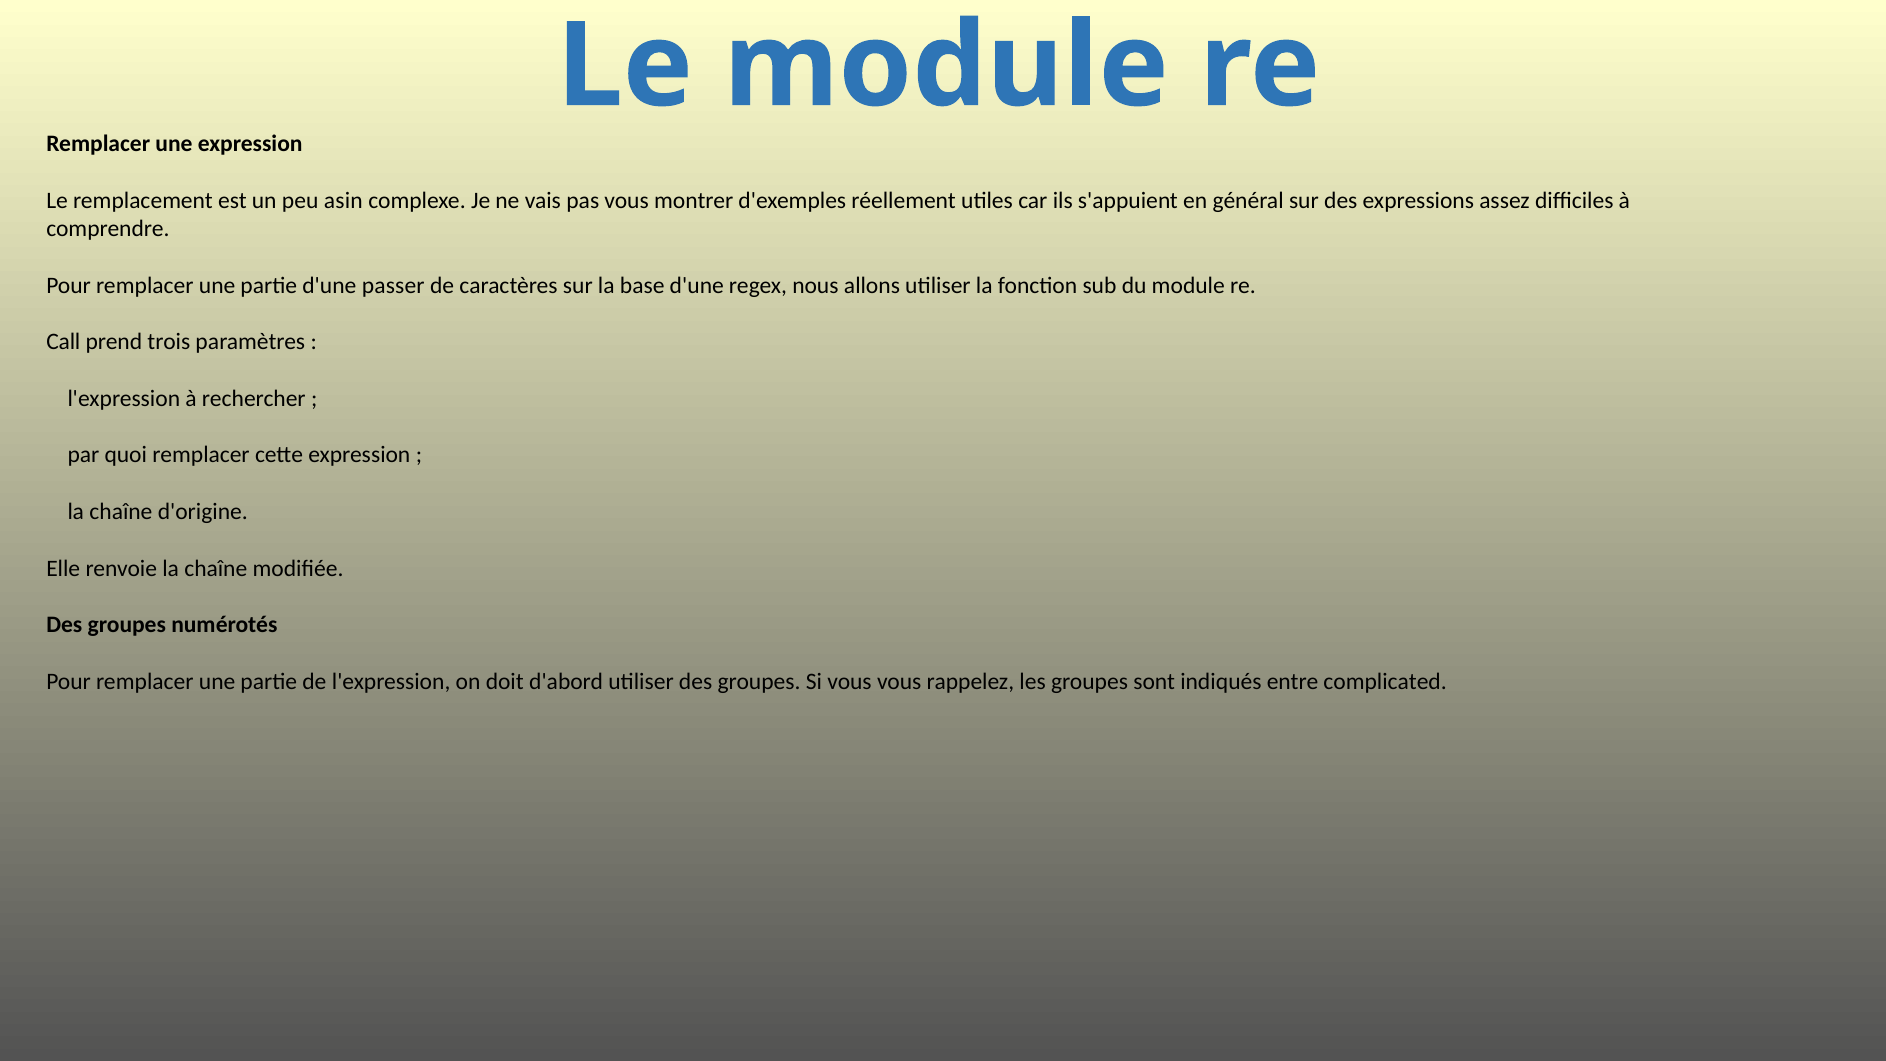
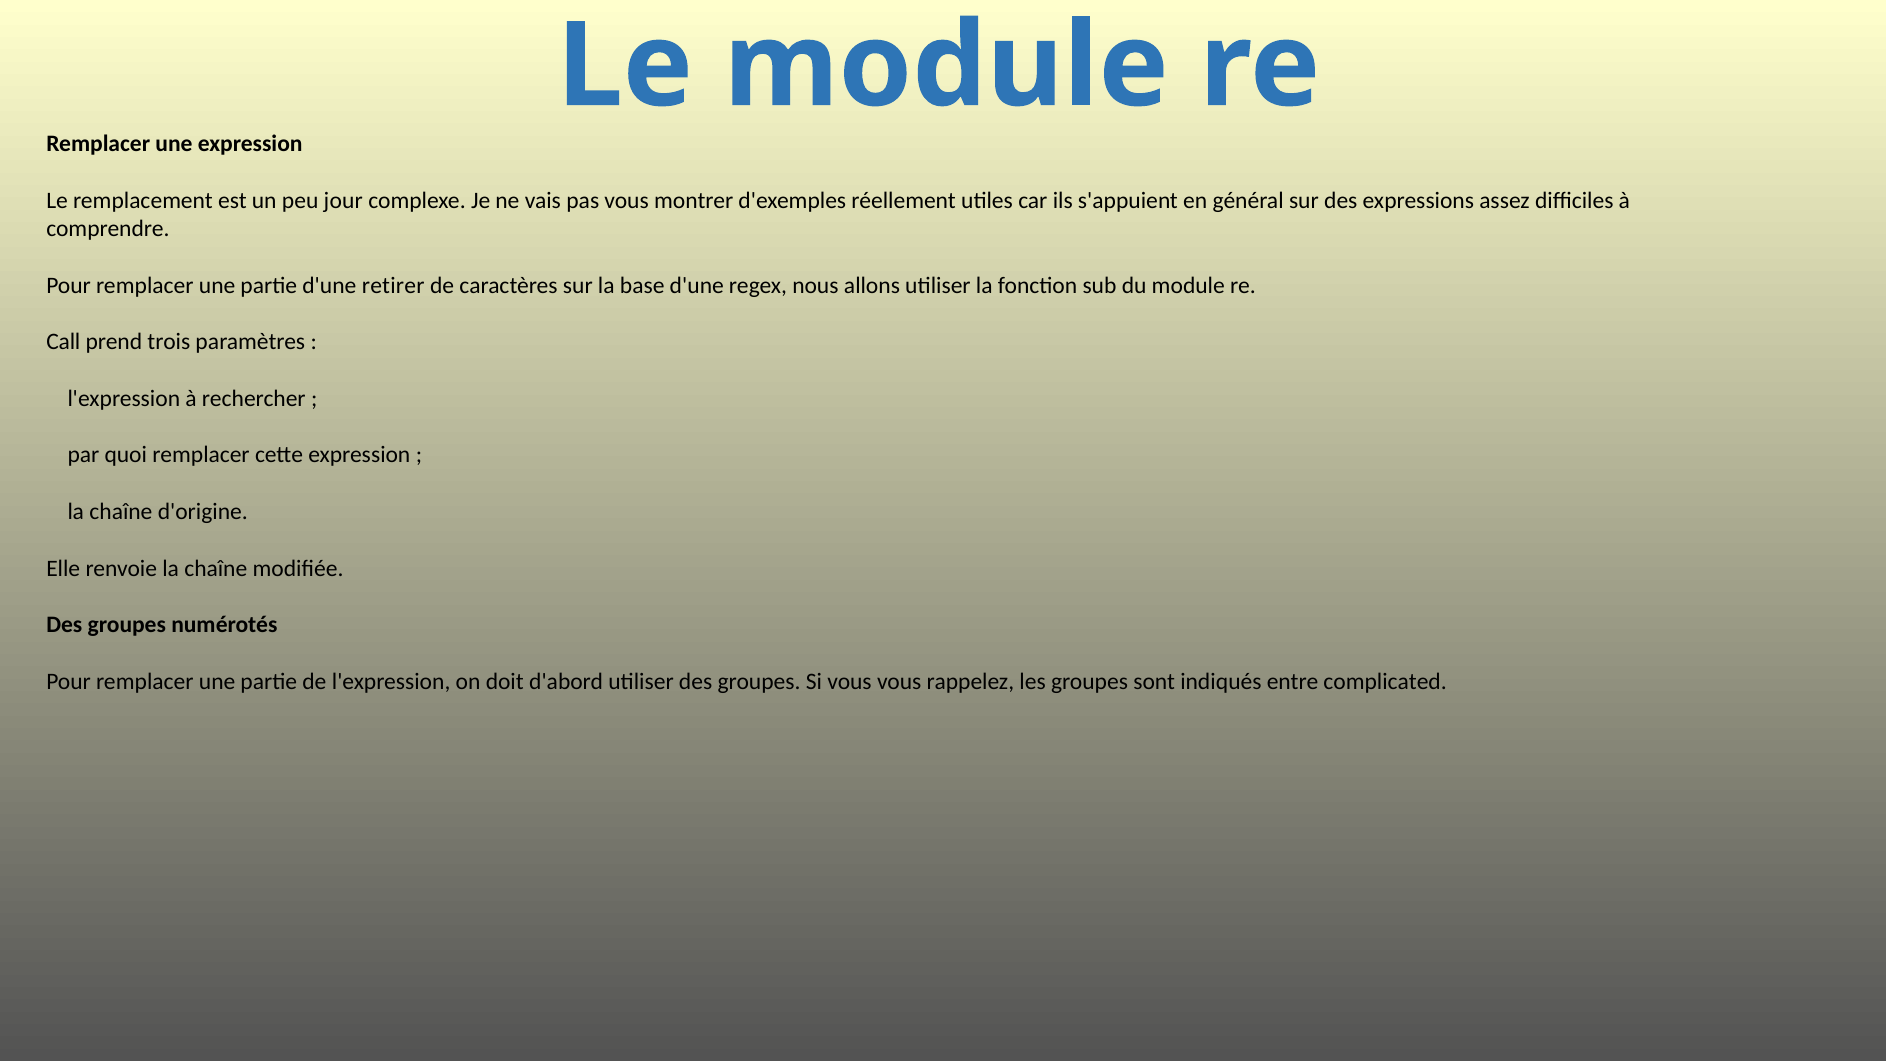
asin: asin -> jour (343, 200)
passer: passer -> retirer (393, 285)
